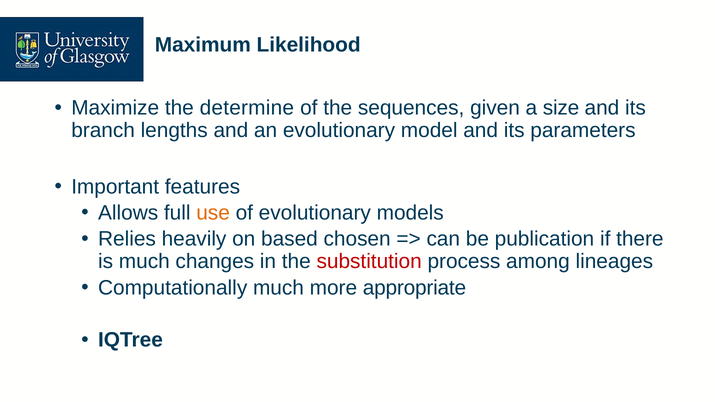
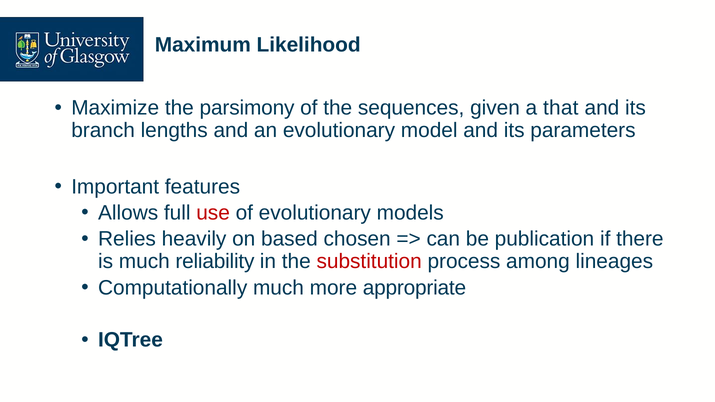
determine: determine -> parsimony (247, 108)
size: size -> that (561, 108)
use colour: orange -> red (213, 213)
changes: changes -> reliability (215, 262)
